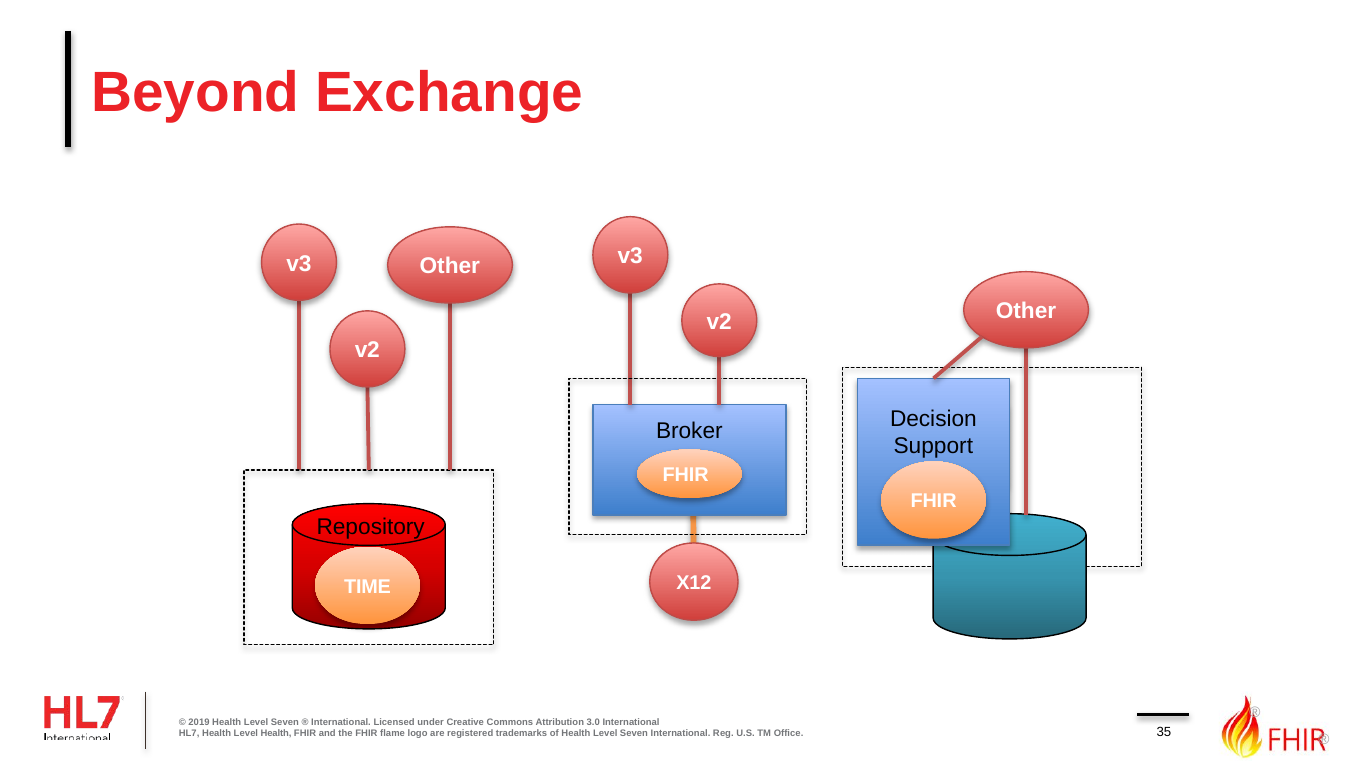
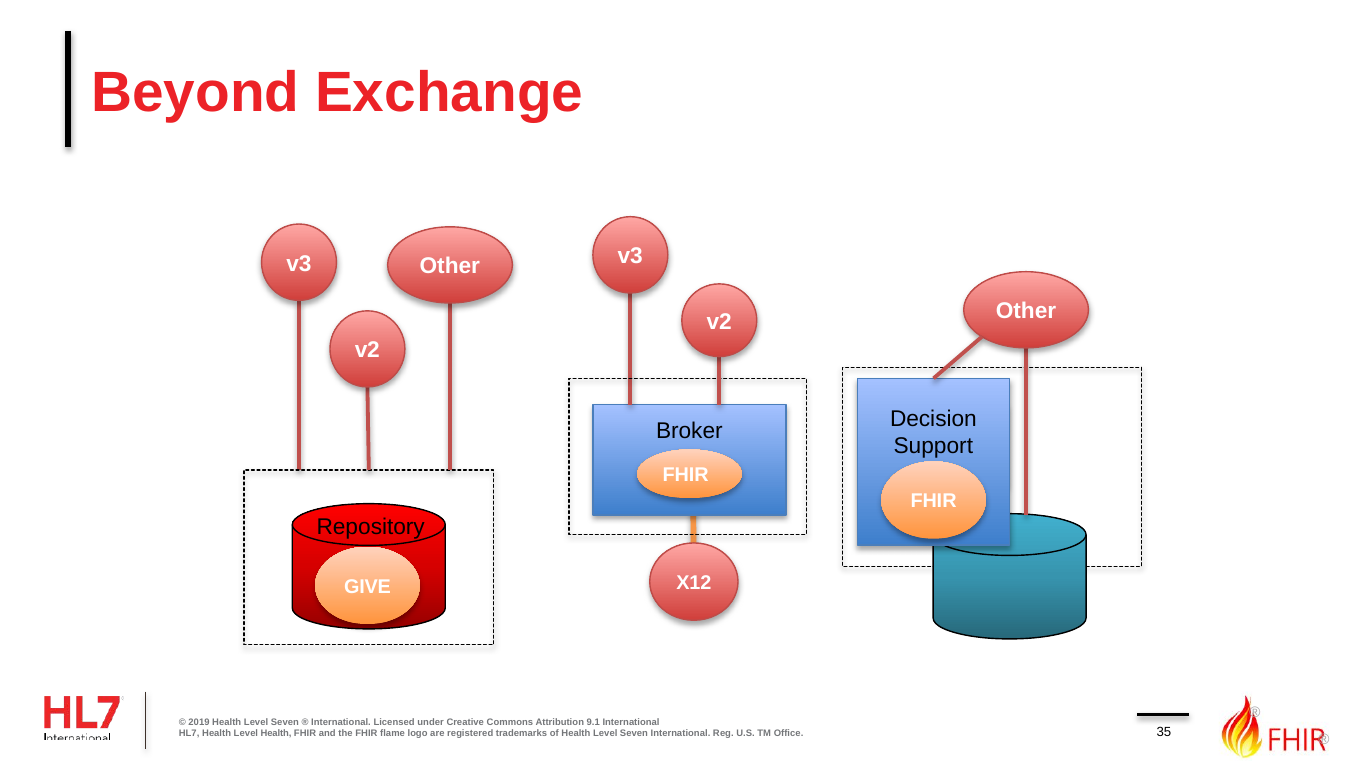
TIME: TIME -> GIVE (368, 587)
3.0: 3.0 -> 9.1 (593, 722)
